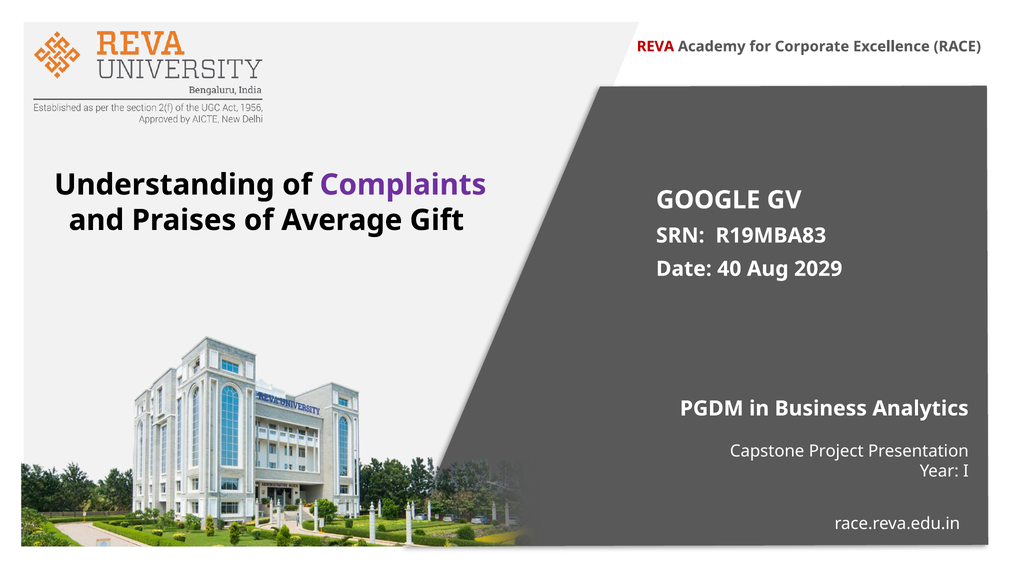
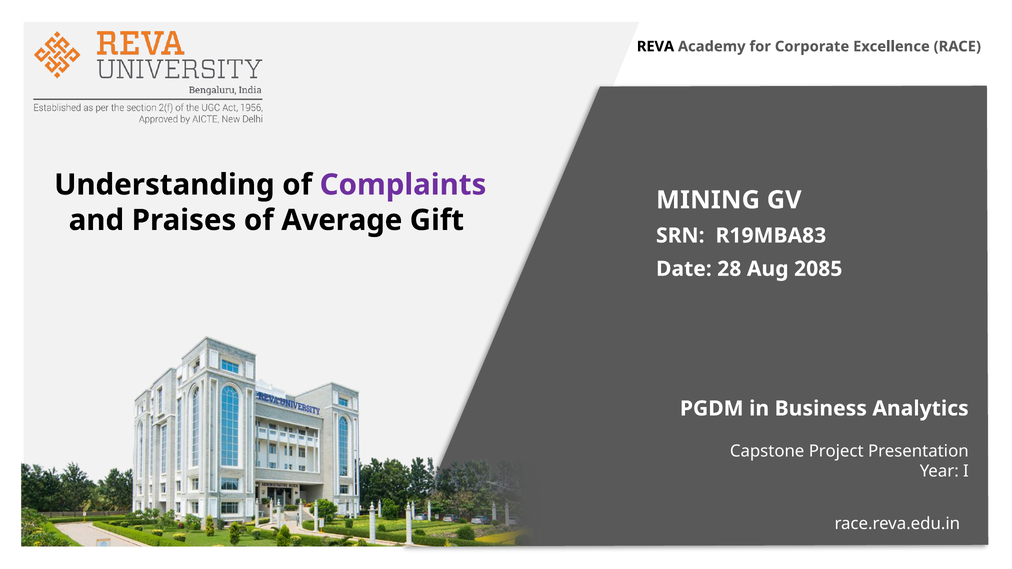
REVA colour: red -> black (655, 46)
GOOGLE: GOOGLE -> MINING (708, 200)
40: 40 -> 28 (729, 269)
2029: 2029 -> 2085 (818, 269)
